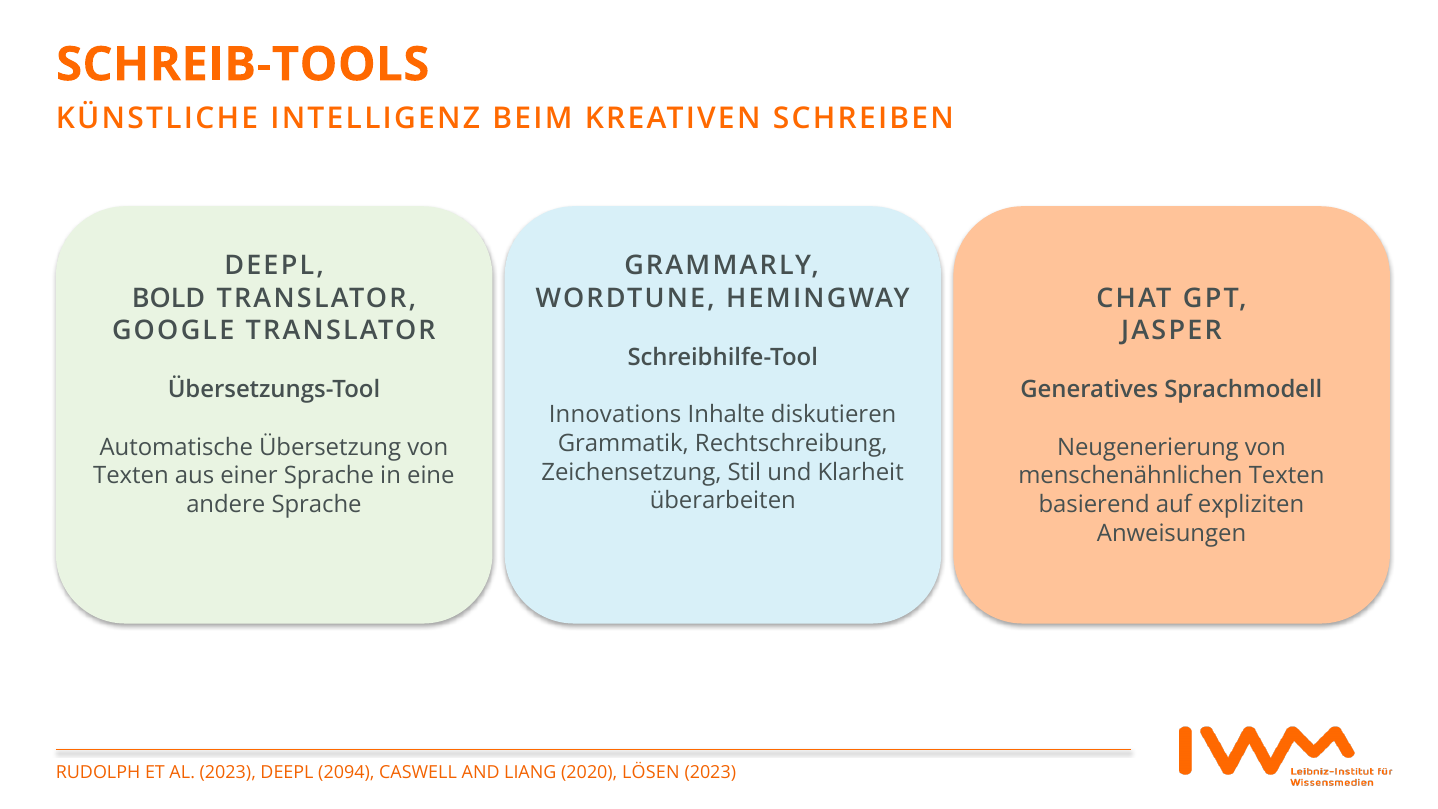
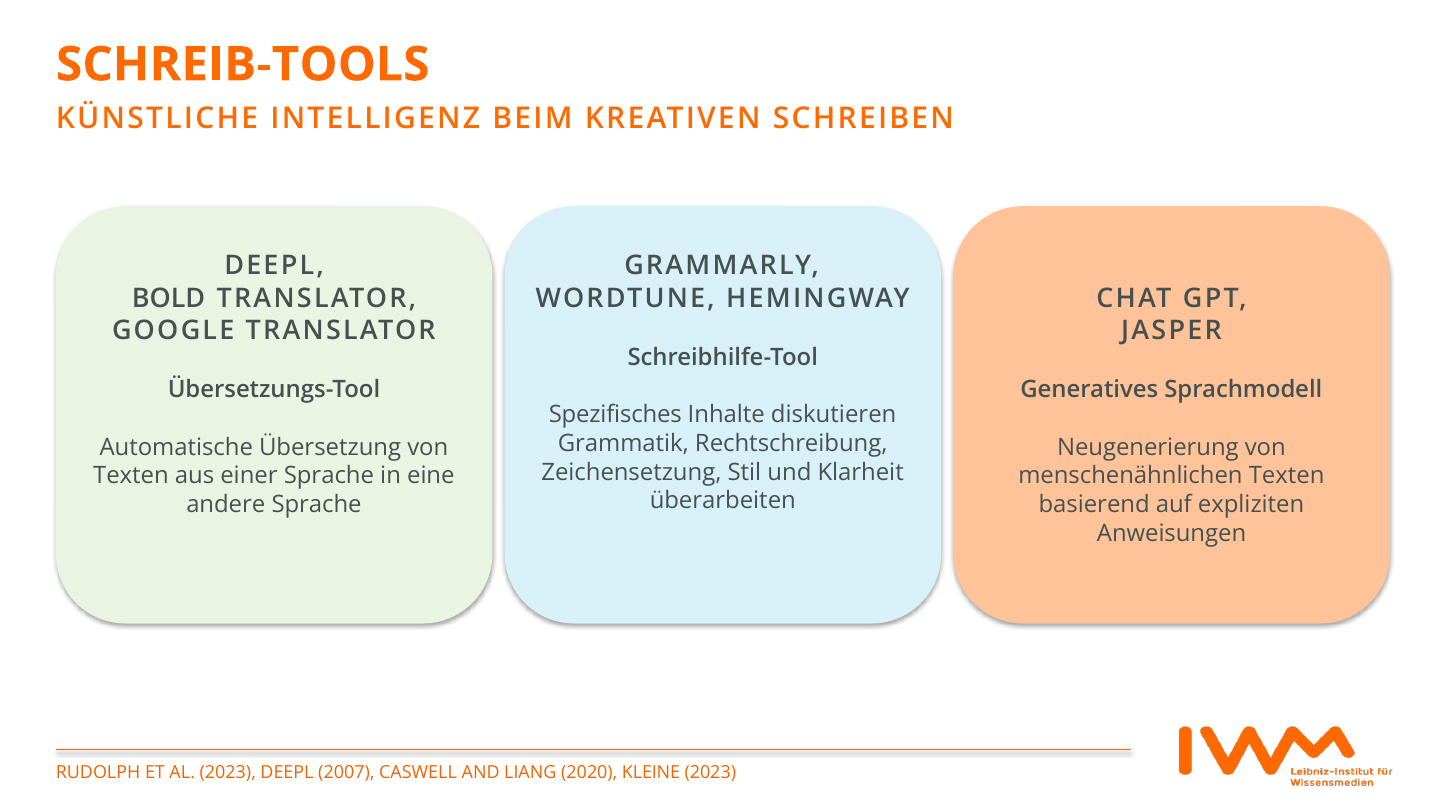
Innovations: Innovations -> Spezifisches (615, 415)
2094: 2094 -> 2007 (346, 772)
LÖSEN: LÖSEN -> KLEINE (651, 772)
